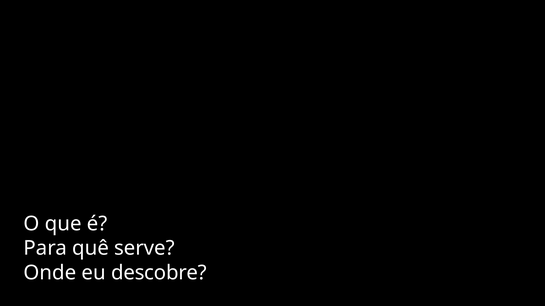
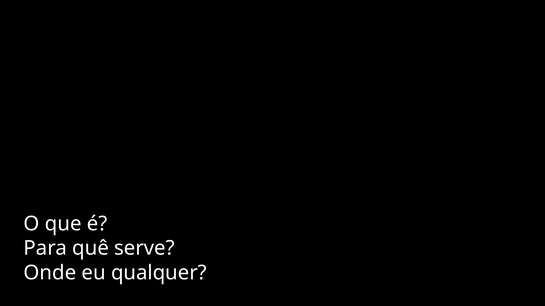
descobre: descobre -> qualquer (159, 273)
